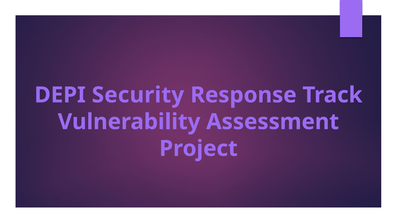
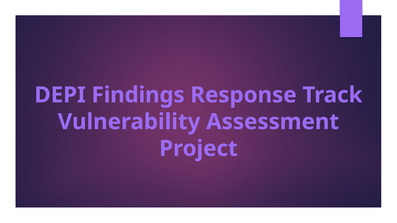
Security: Security -> Findings (138, 95)
